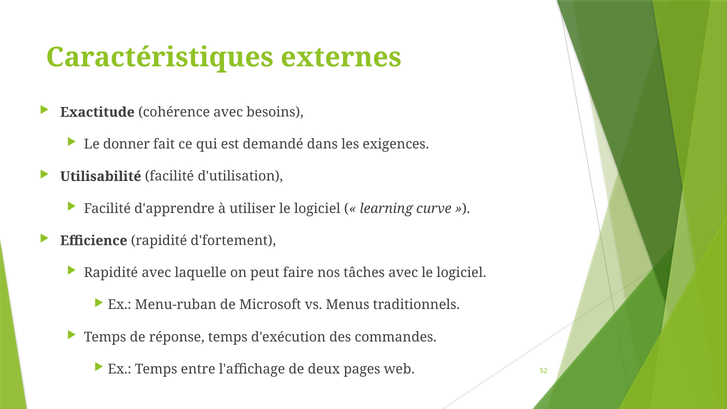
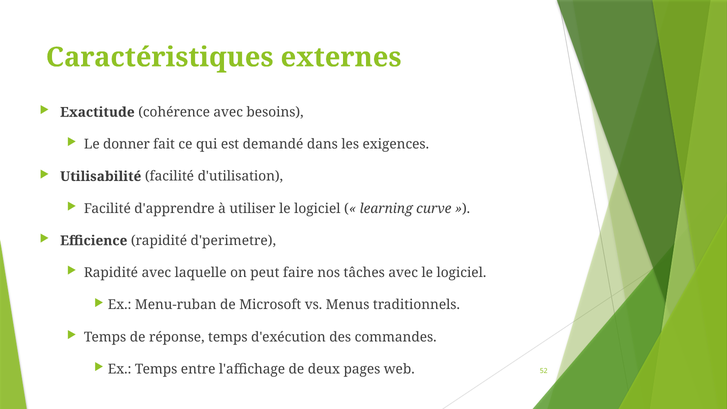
d'fortement: d'fortement -> d'perimetre (233, 241)
